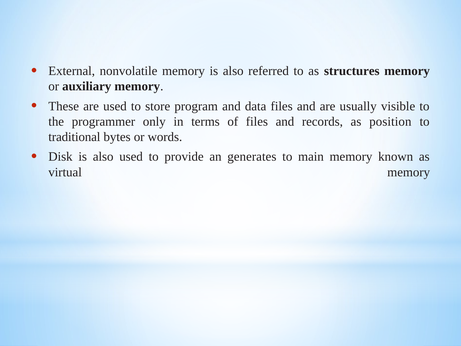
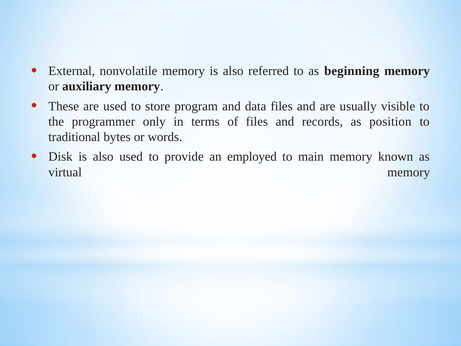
structures: structures -> beginning (352, 71)
generates: generates -> employed (252, 157)
